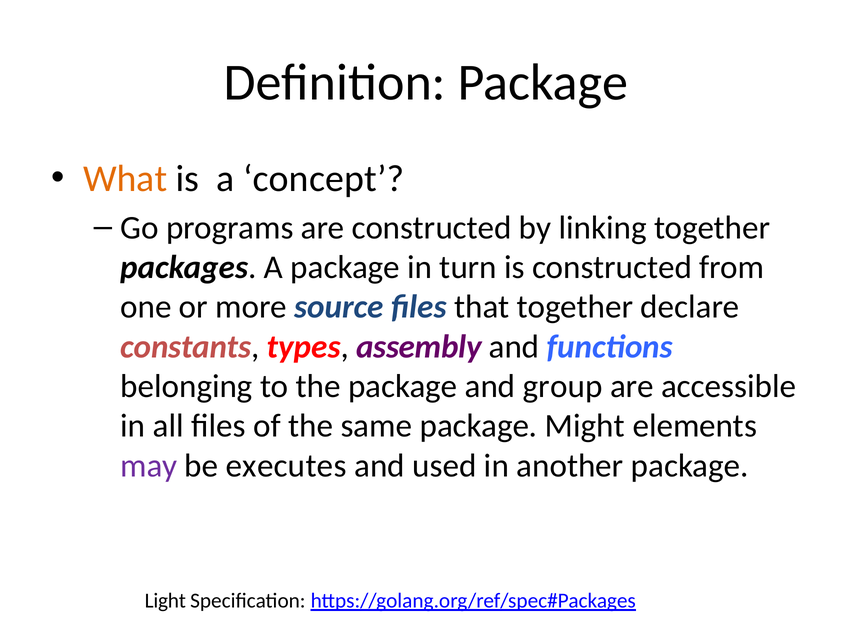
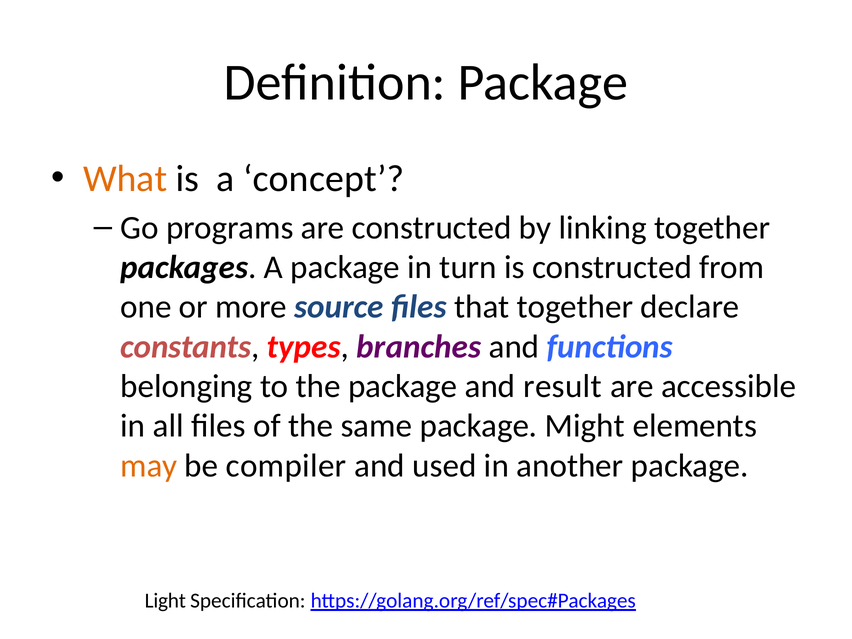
assembly: assembly -> branches (419, 347)
group: group -> result (563, 386)
may colour: purple -> orange (149, 466)
executes: executes -> compiler (286, 466)
